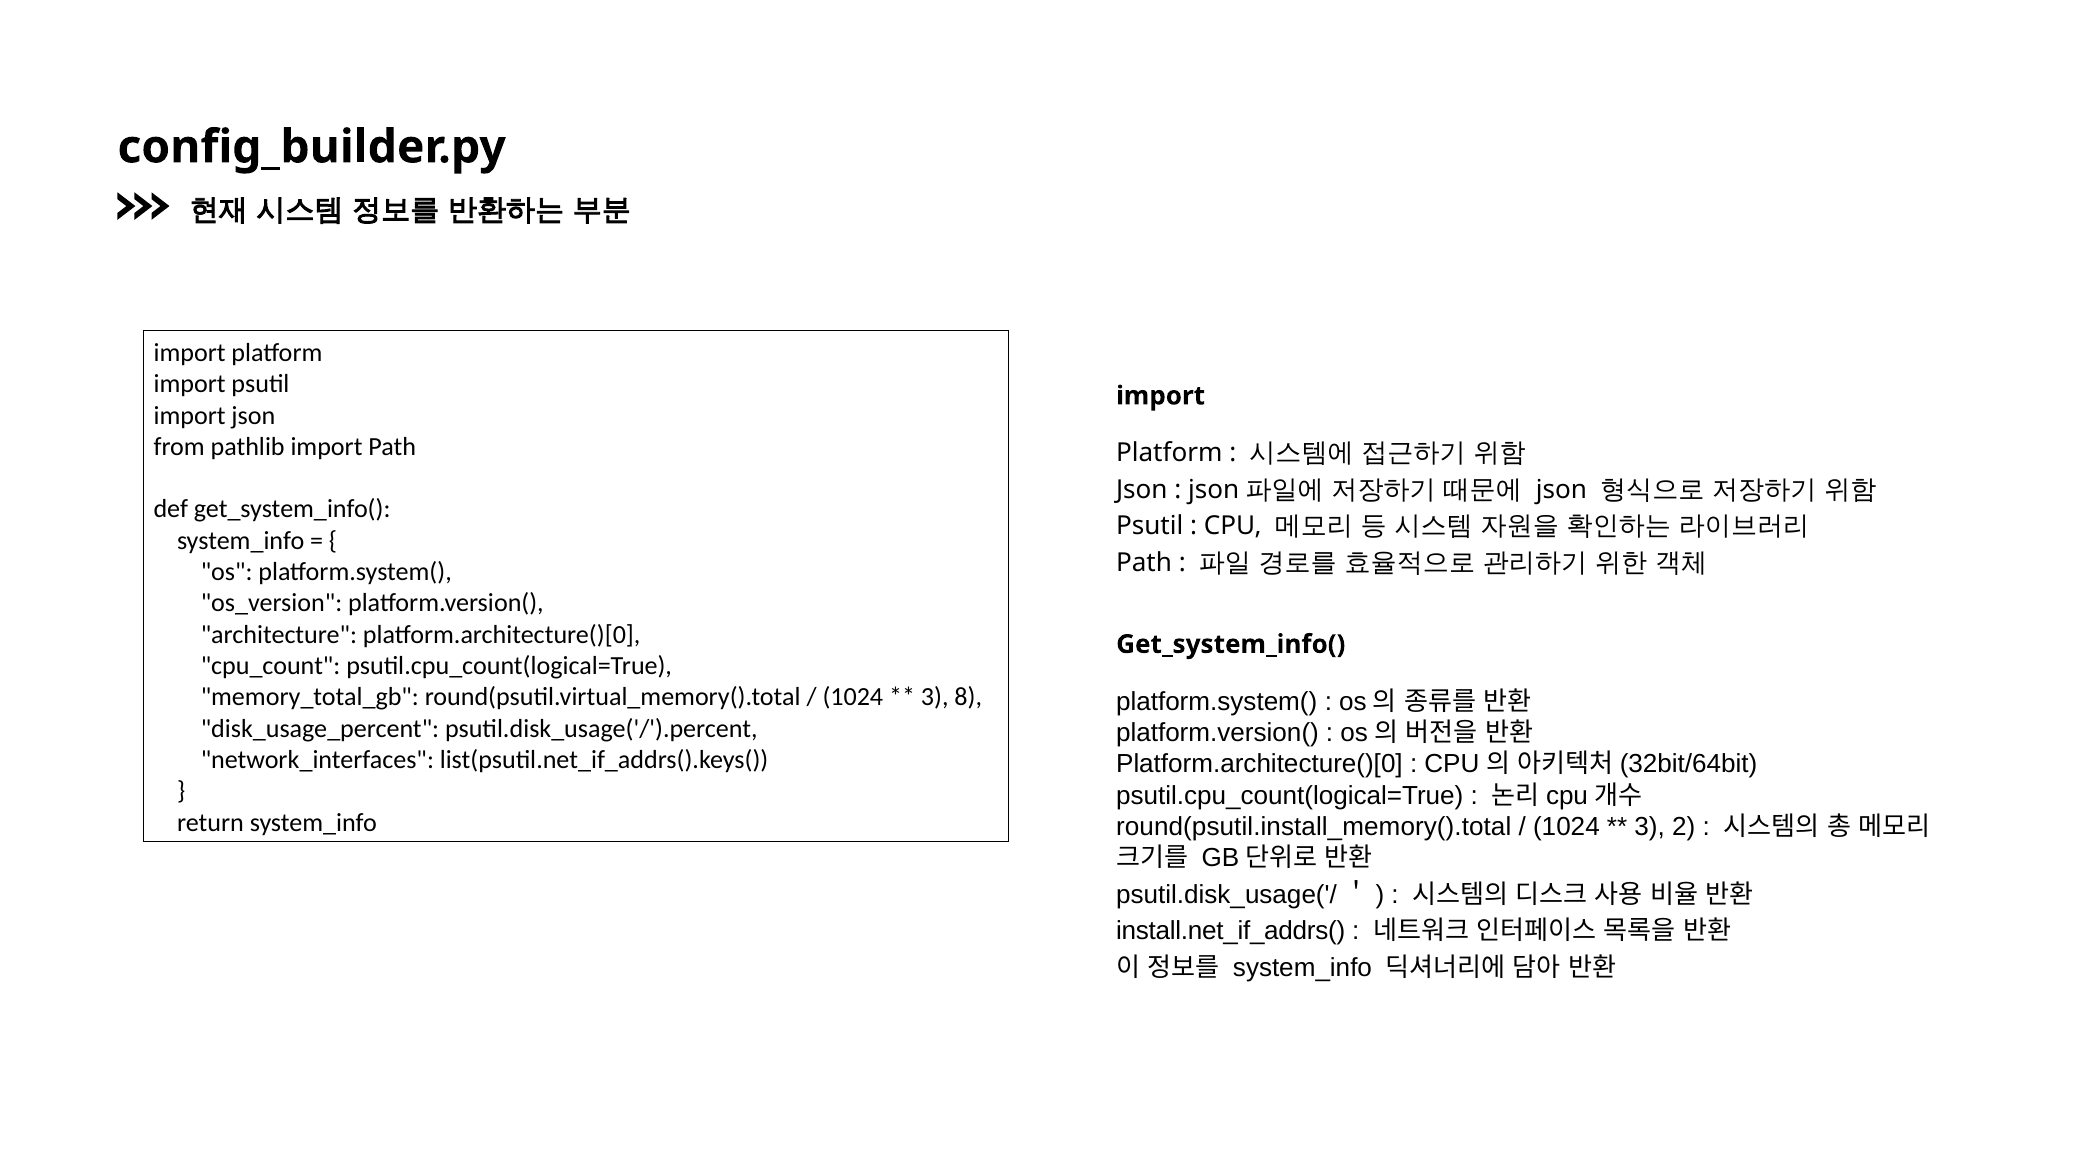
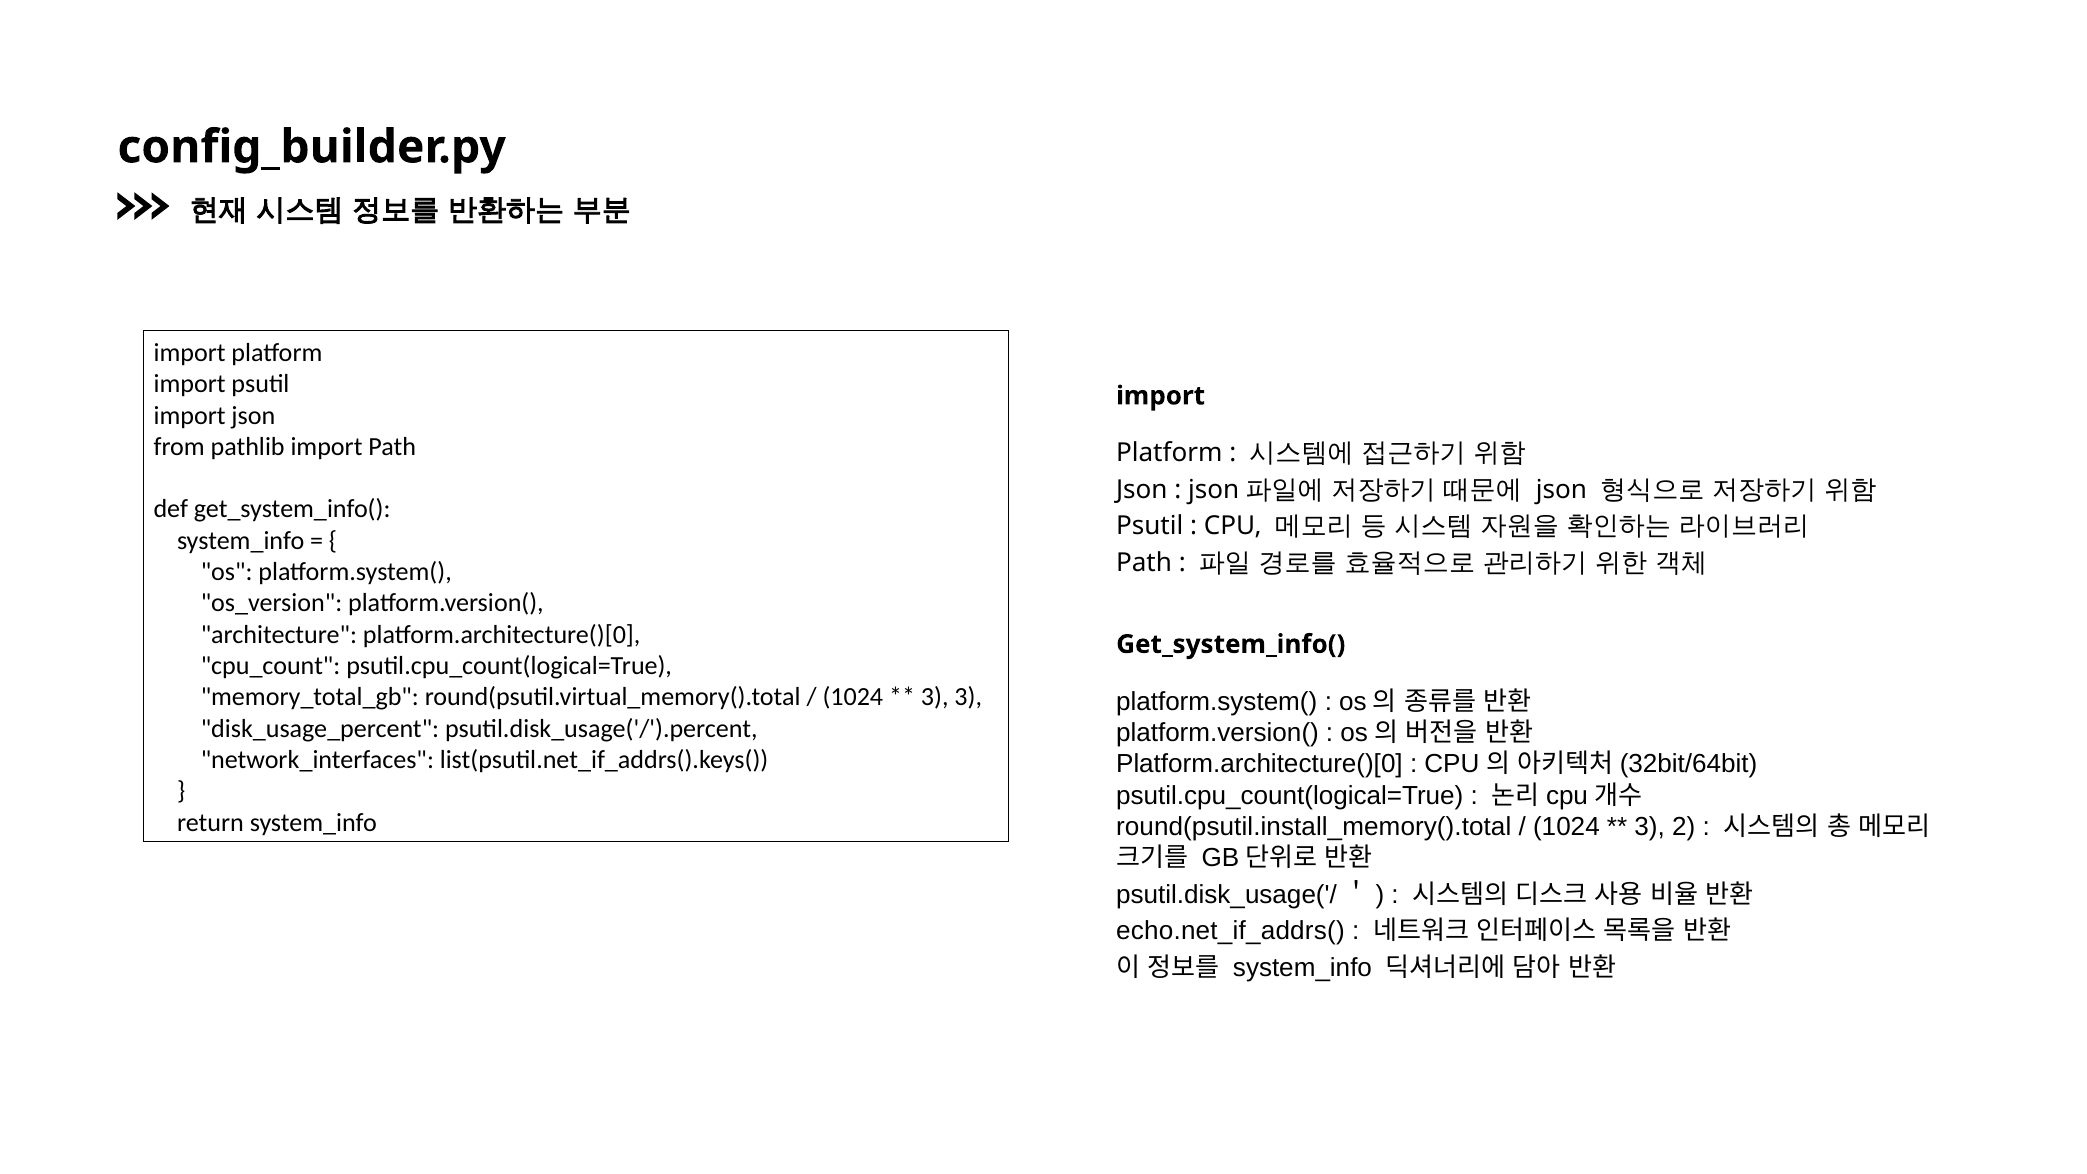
3 8: 8 -> 3 (968, 697)
install.net_if_addrs(: install.net_if_addrs( -> echo.net_if_addrs( (1230, 931)
